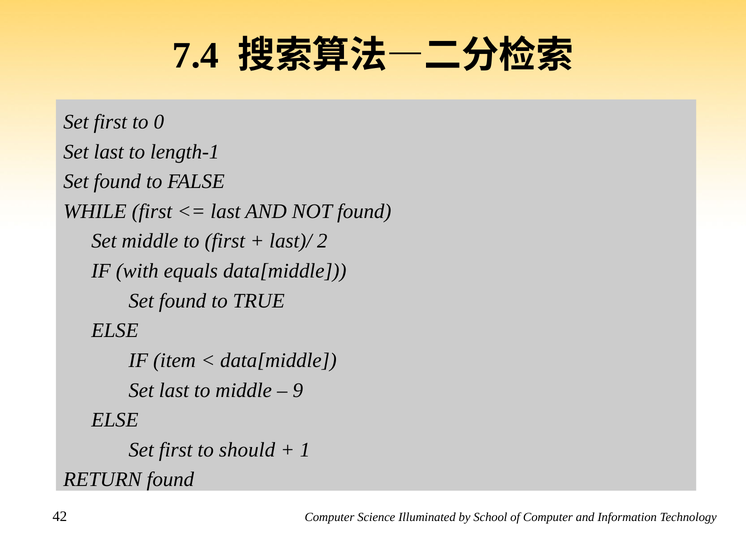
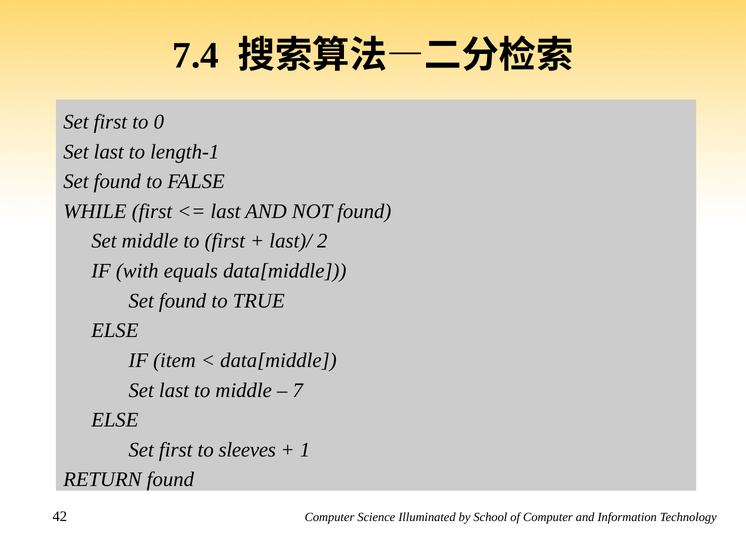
9: 9 -> 7 (298, 391)
should: should -> sleeves (247, 450)
